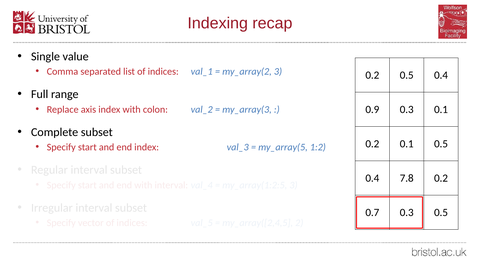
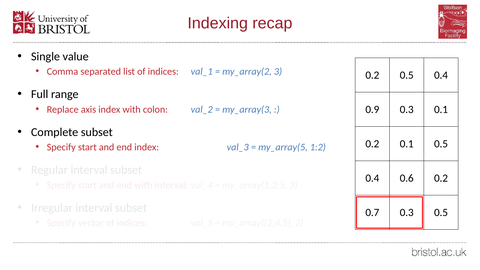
7.8: 7.8 -> 0.6 (407, 178)
